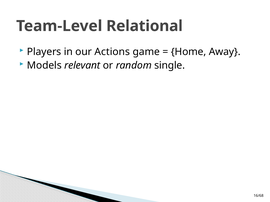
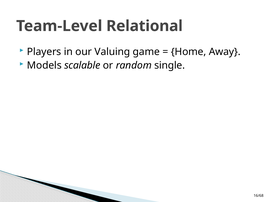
Actions: Actions -> Valuing (112, 52)
relevant: relevant -> scalable (82, 66)
